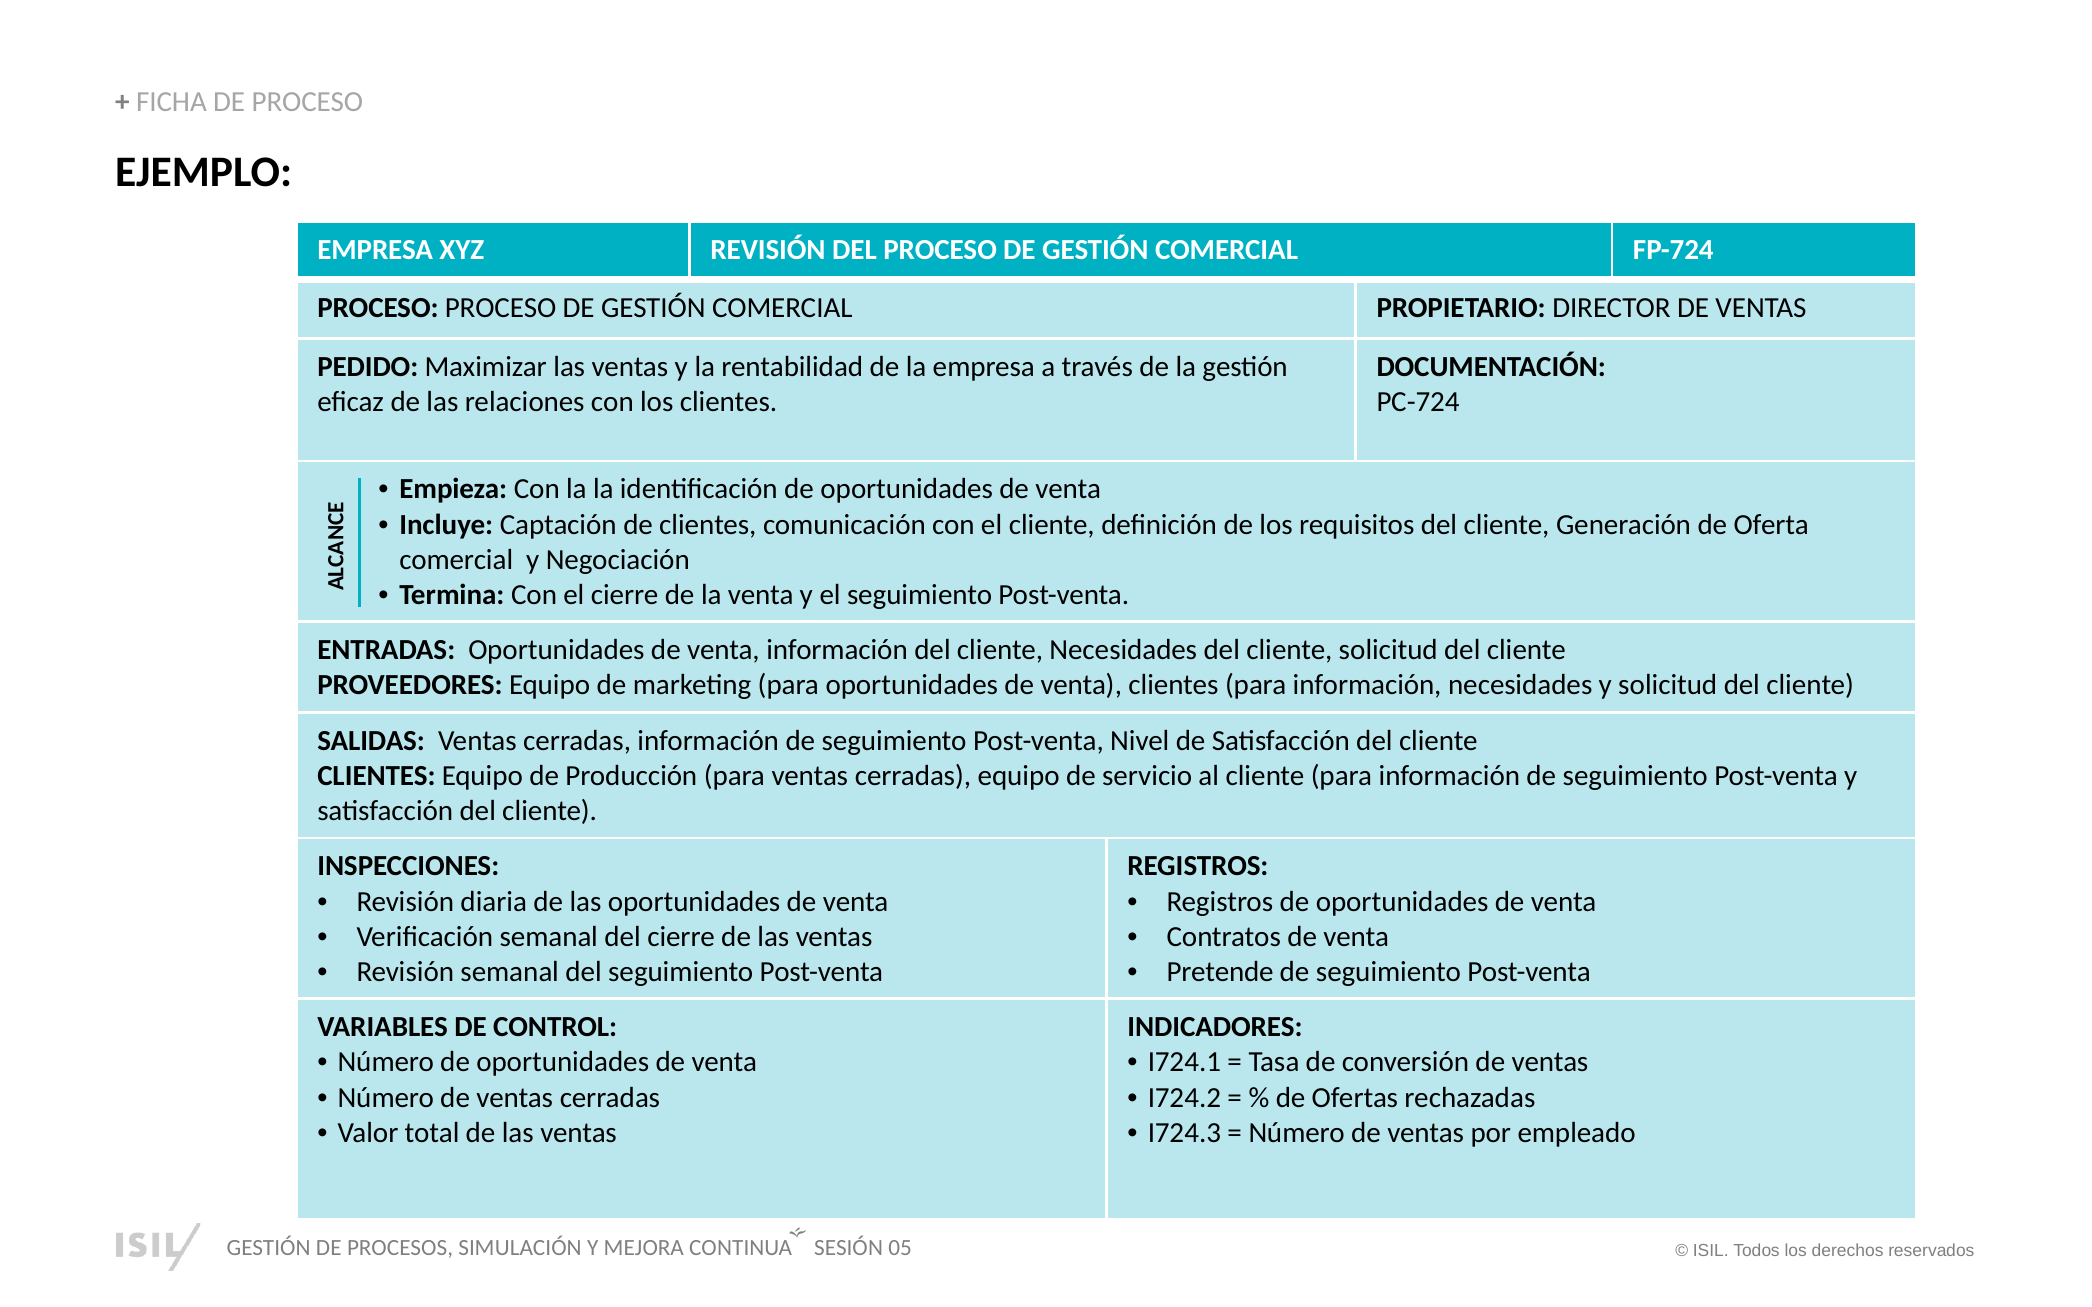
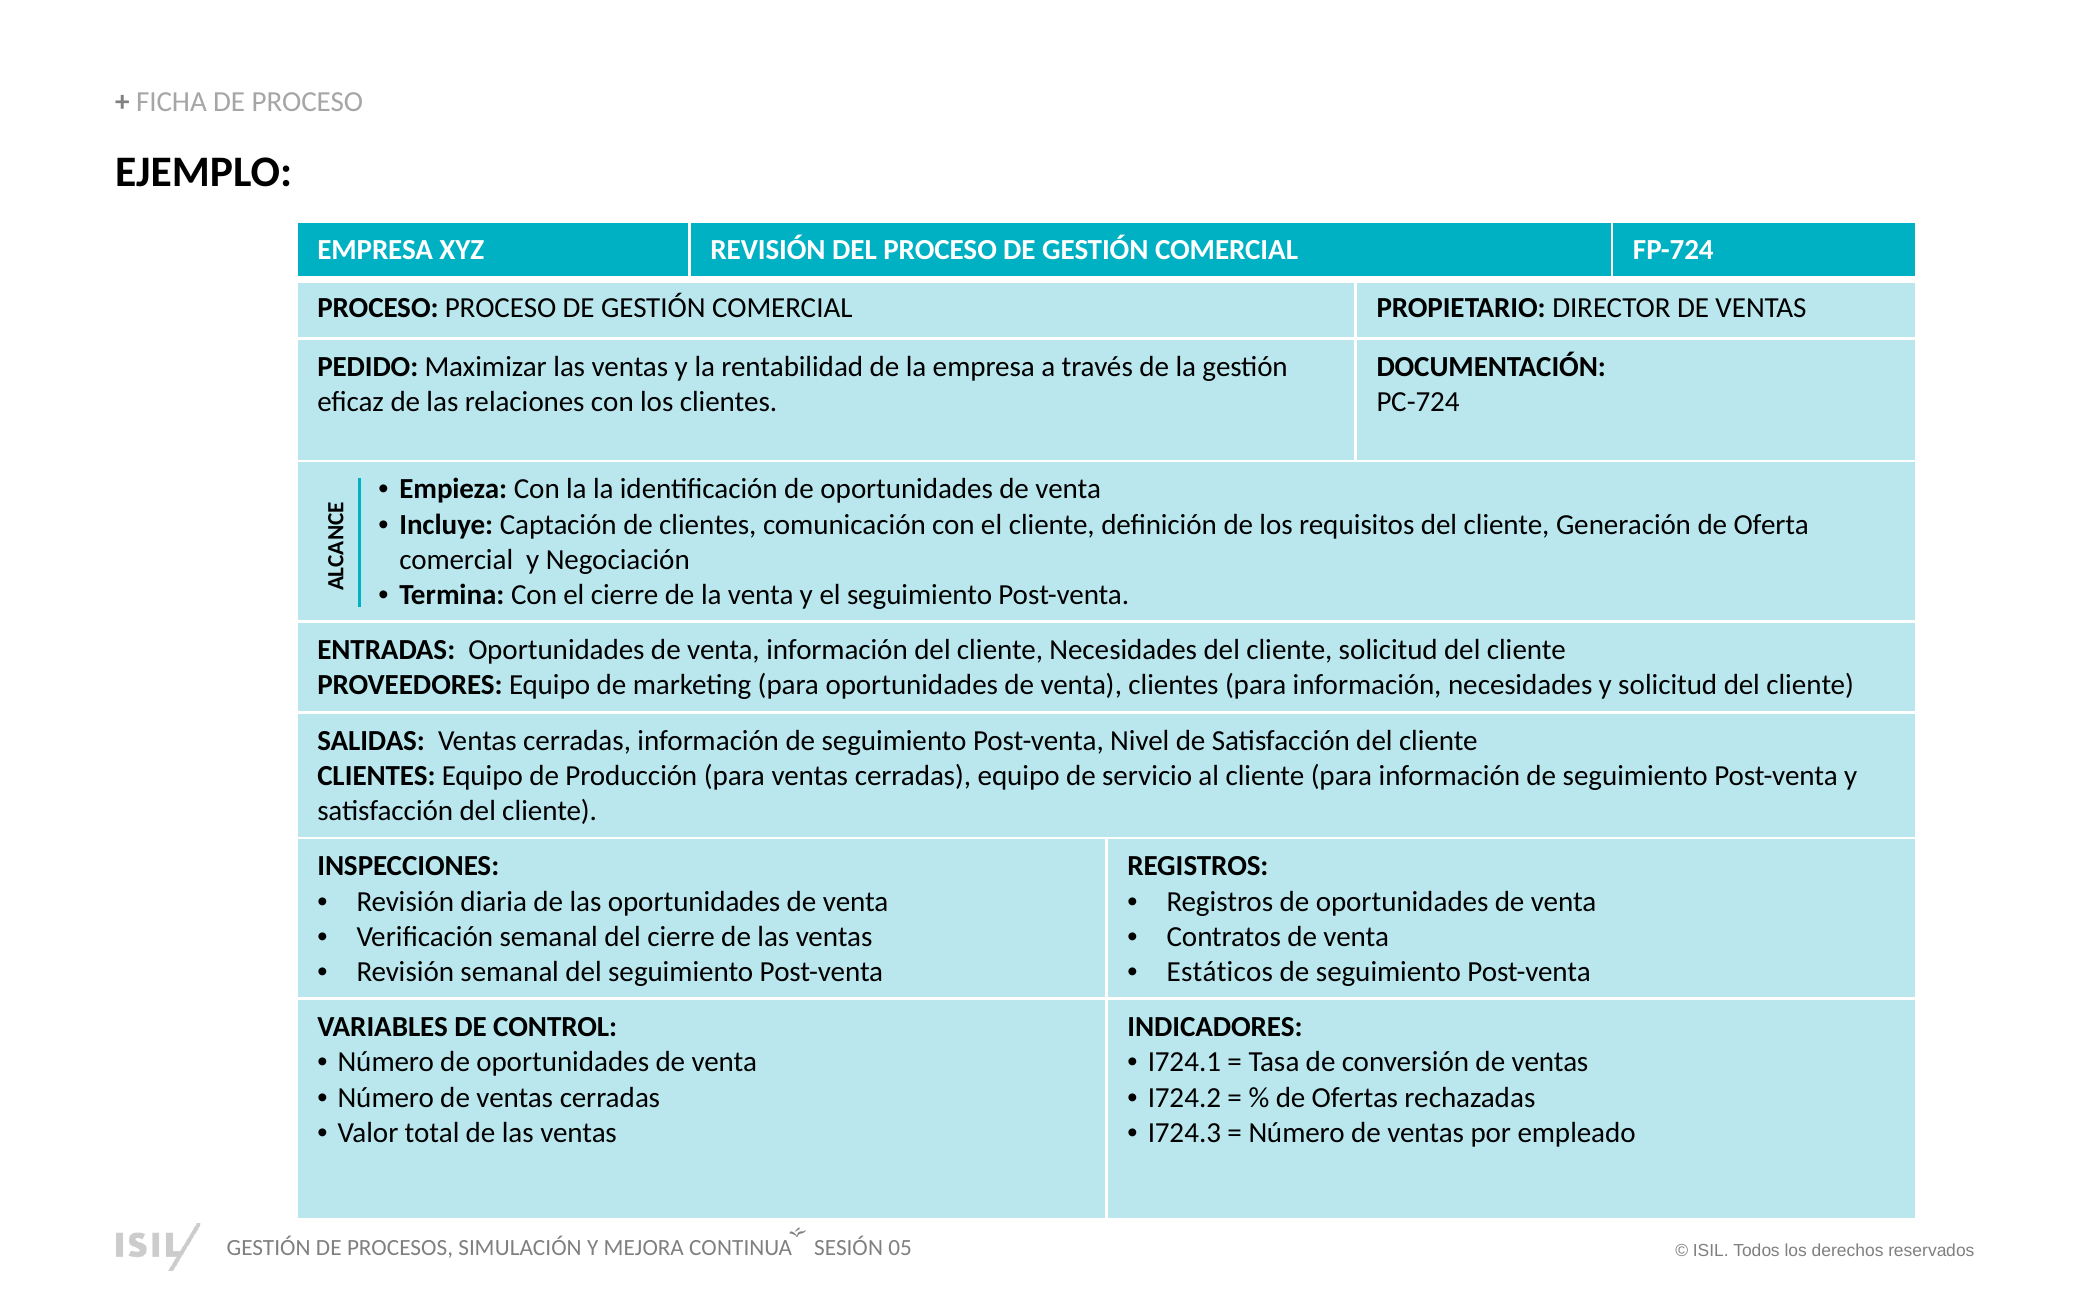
Pretende: Pretende -> Estáticos (1220, 972)
